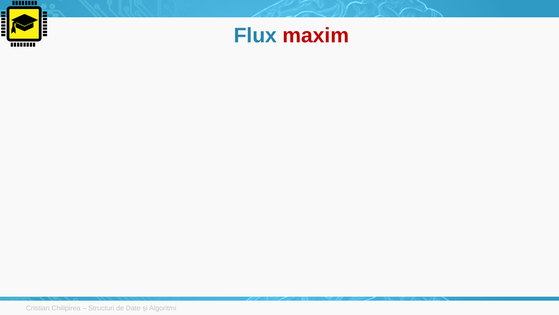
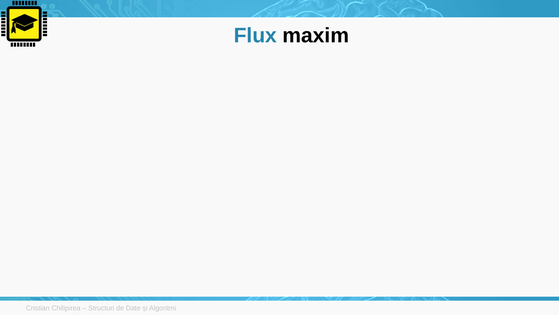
maxim colour: red -> black (316, 36)
